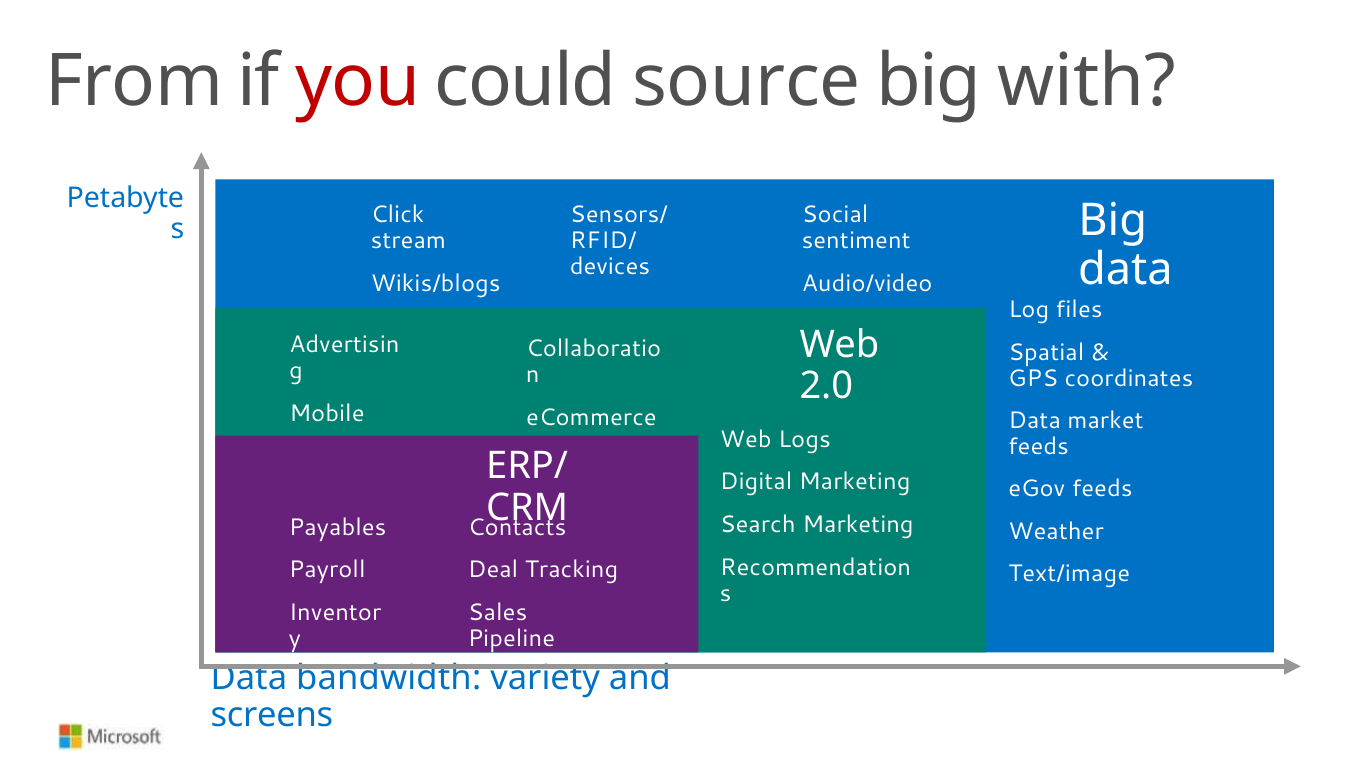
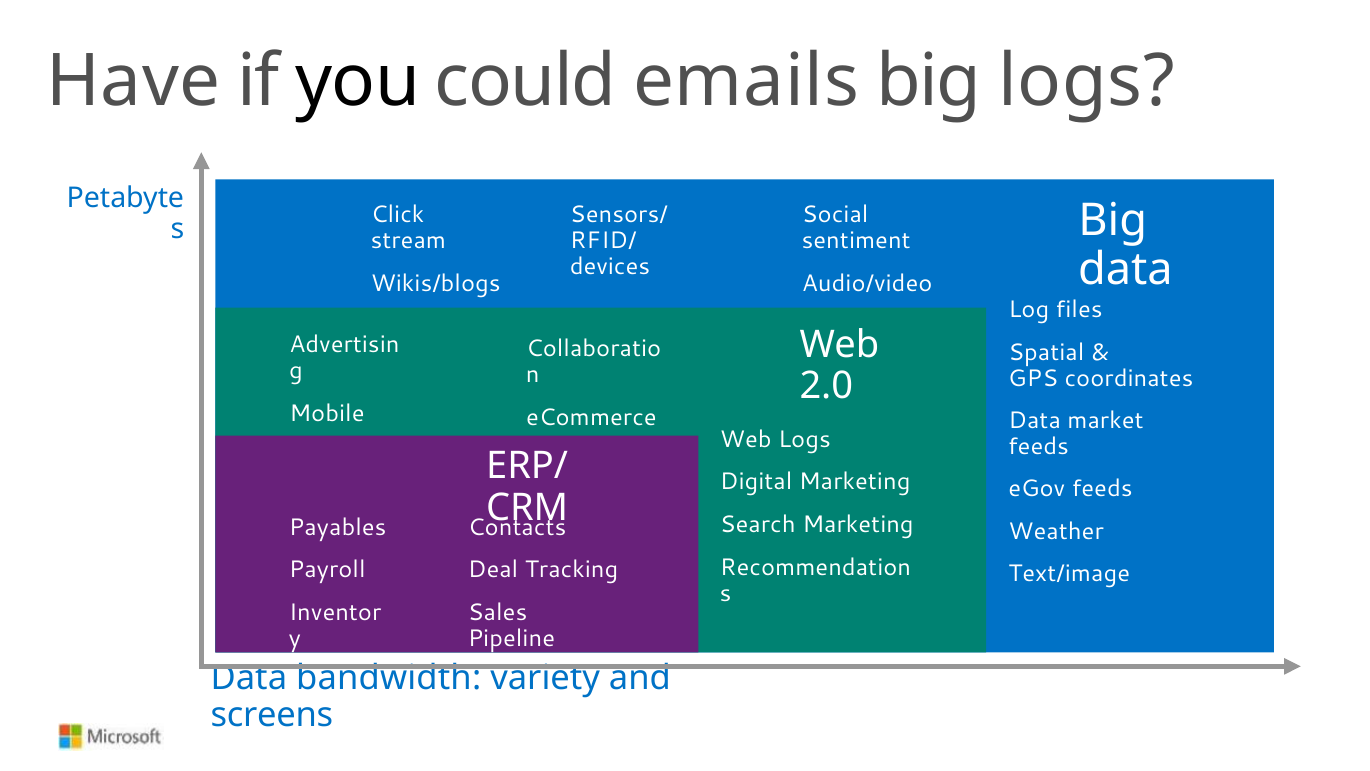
From: From -> Have (134, 81)
you colour: red -> black (358, 81)
source: source -> emails (746, 81)
big with: with -> logs (1086, 81)
